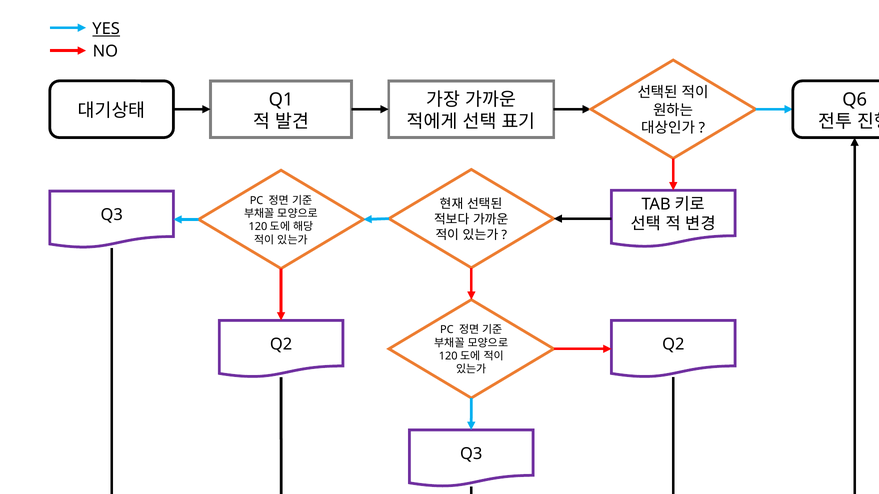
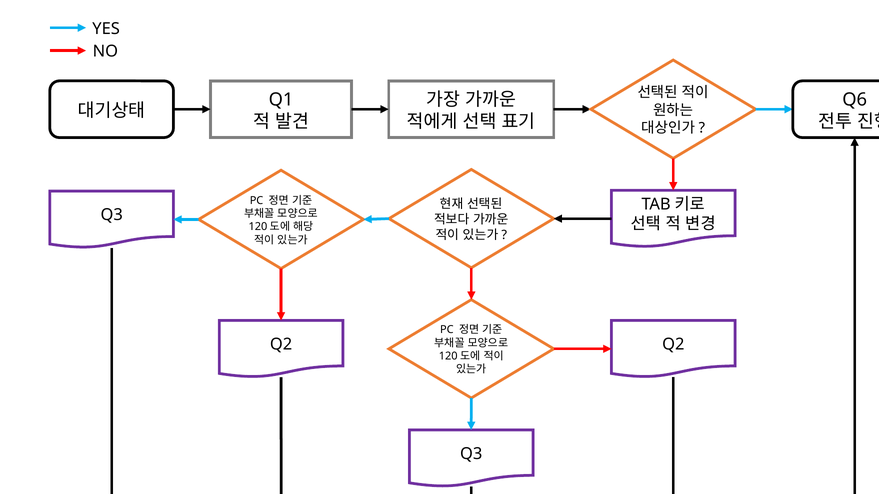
YES underline: present -> none (106, 29)
